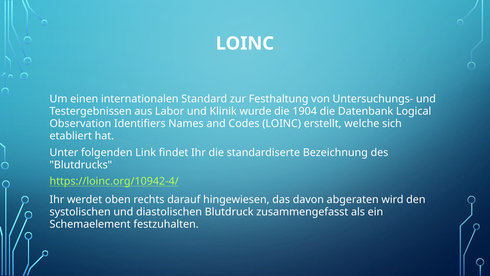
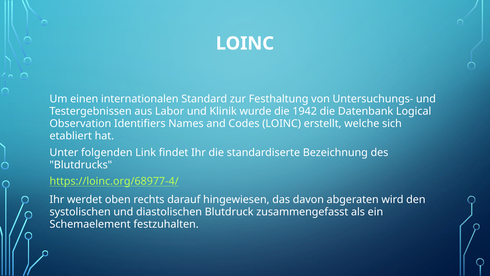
1904: 1904 -> 1942 (305, 111)
https://loinc.org/10942-4/: https://loinc.org/10942-4/ -> https://loinc.org/68977-4/ (114, 181)
